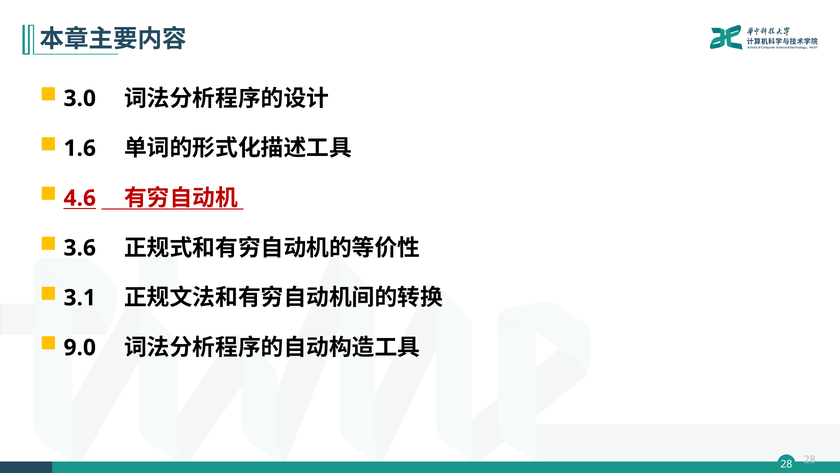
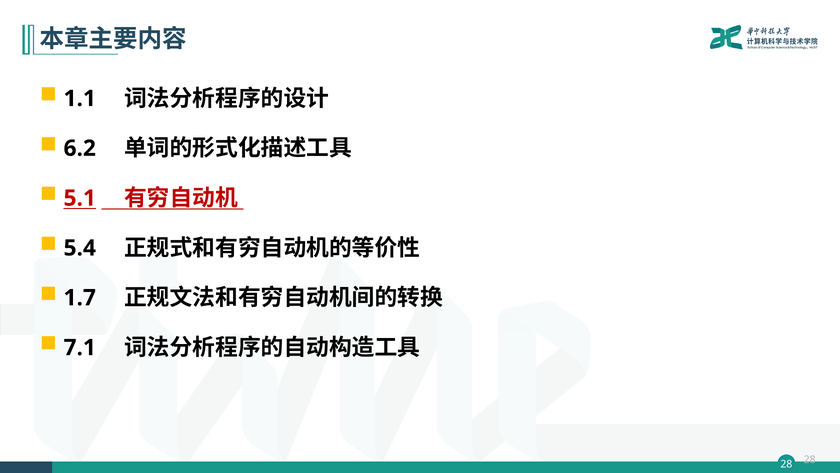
3.0: 3.0 -> 1.1 (80, 98)
1.6: 1.6 -> 6.2 (80, 148)
4.6: 4.6 -> 5.1 (80, 198)
3.6: 3.6 -> 5.4 (80, 248)
3.1: 3.1 -> 1.7 (80, 298)
9.0: 9.0 -> 7.1 (80, 347)
